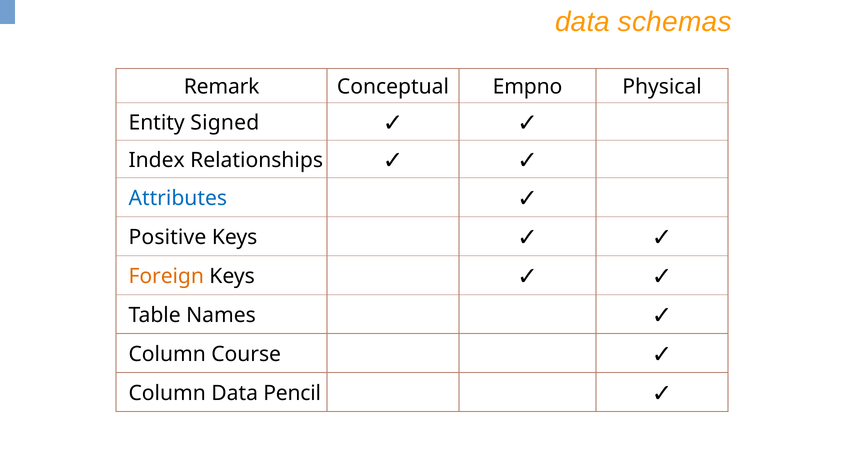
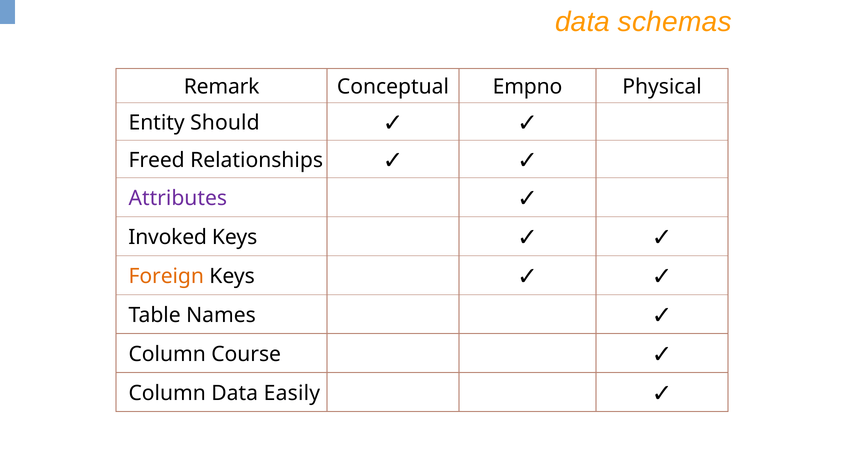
Signed: Signed -> Should (225, 123)
Index: Index -> Freed (157, 160)
Attributes colour: blue -> purple (178, 198)
Positive: Positive -> Invoked (168, 237)
Pencil: Pencil -> Easily (292, 393)
